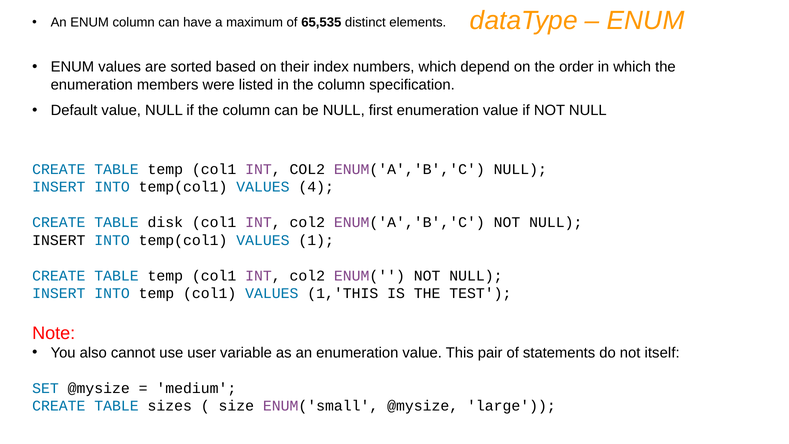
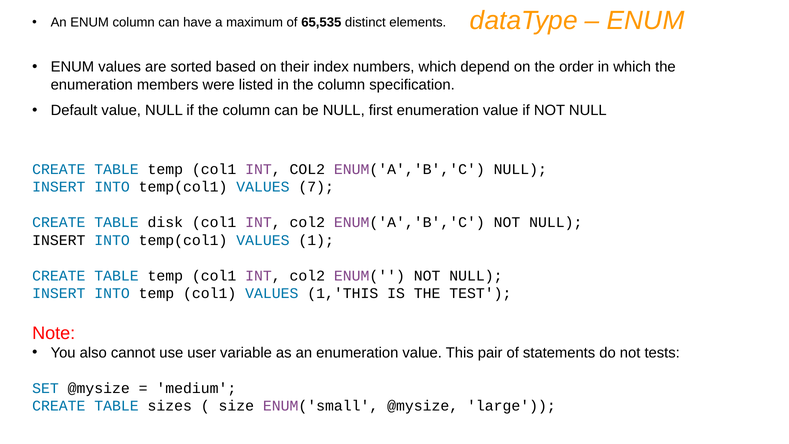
4: 4 -> 7 (316, 187)
itself: itself -> tests (662, 353)
